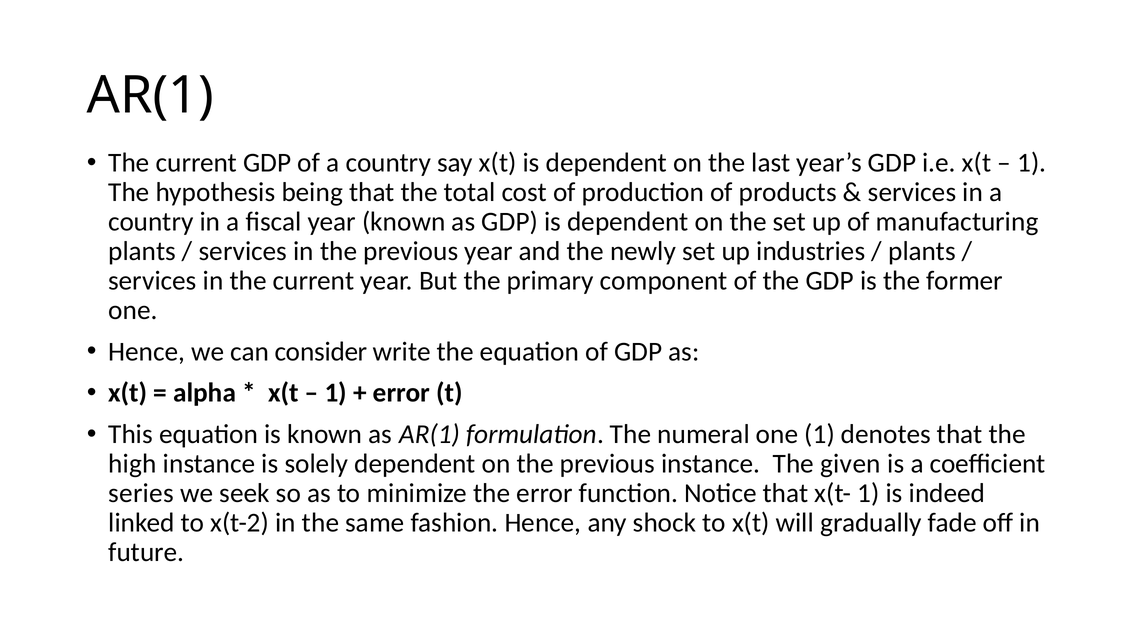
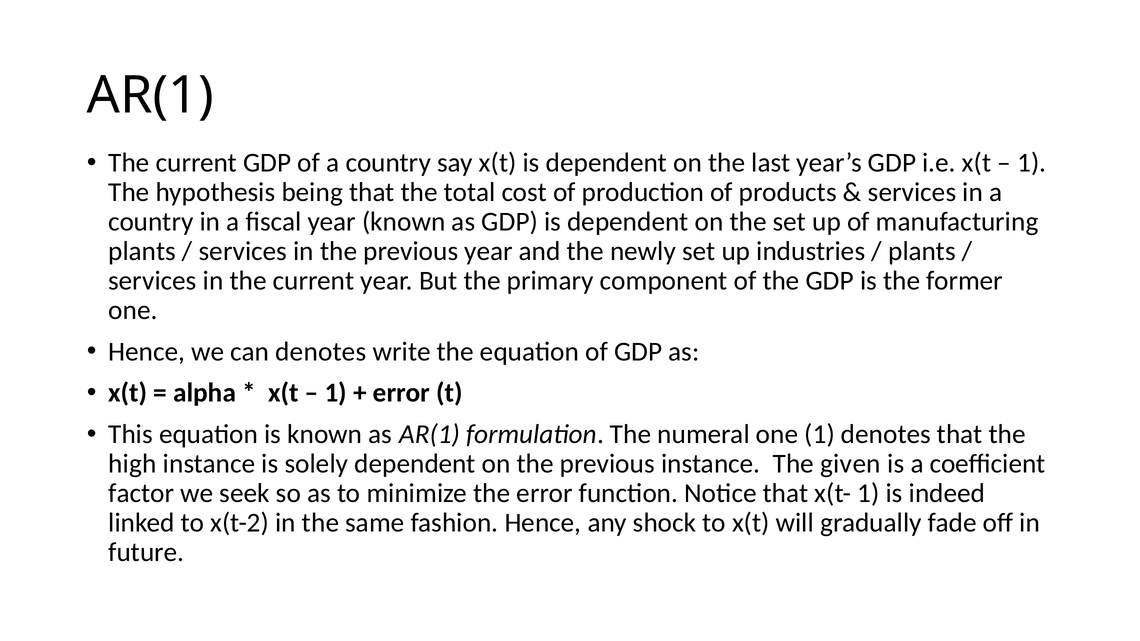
can consider: consider -> denotes (321, 352)
series: series -> factor (141, 493)
